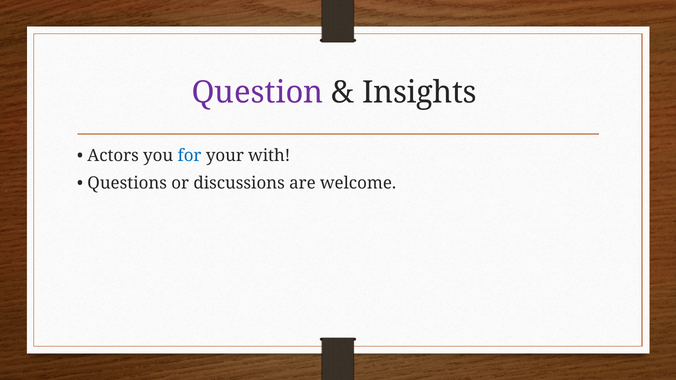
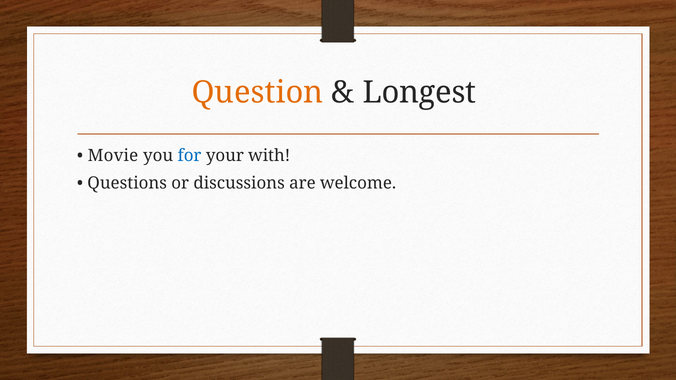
Question colour: purple -> orange (257, 93)
Insights: Insights -> Longest (419, 93)
Actors: Actors -> Movie (113, 156)
